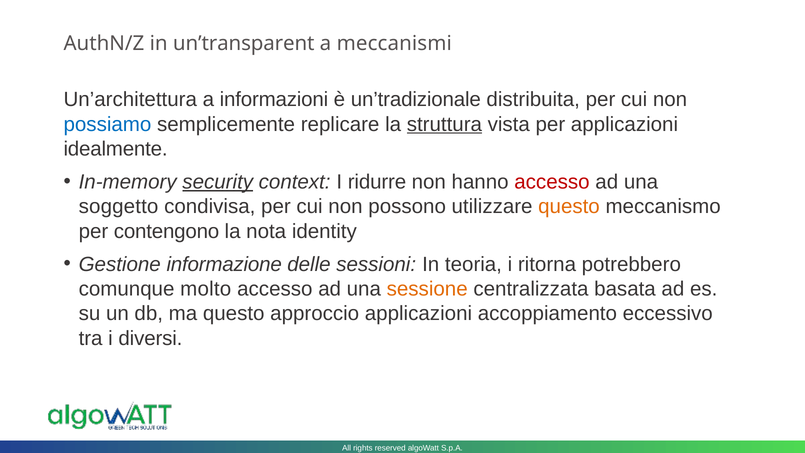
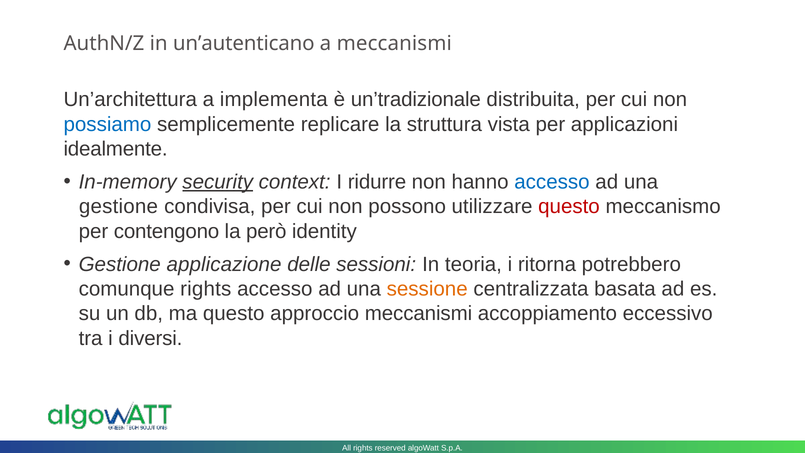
un’transparent: un’transparent -> un’autenticano (244, 43)
informazioni: informazioni -> implementa (274, 100)
struttura underline: present -> none (444, 124)
accesso colour: red -> blue (552, 182)
soggetto: soggetto -> gestione (118, 207)
questo colour: orange -> red (569, 207)
nota: nota -> però (266, 231)
informazione: informazione -> applicazione (224, 264)
comunque molto: molto -> rights (206, 289)
approccio applicazioni: applicazioni -> meccanismi (419, 314)
